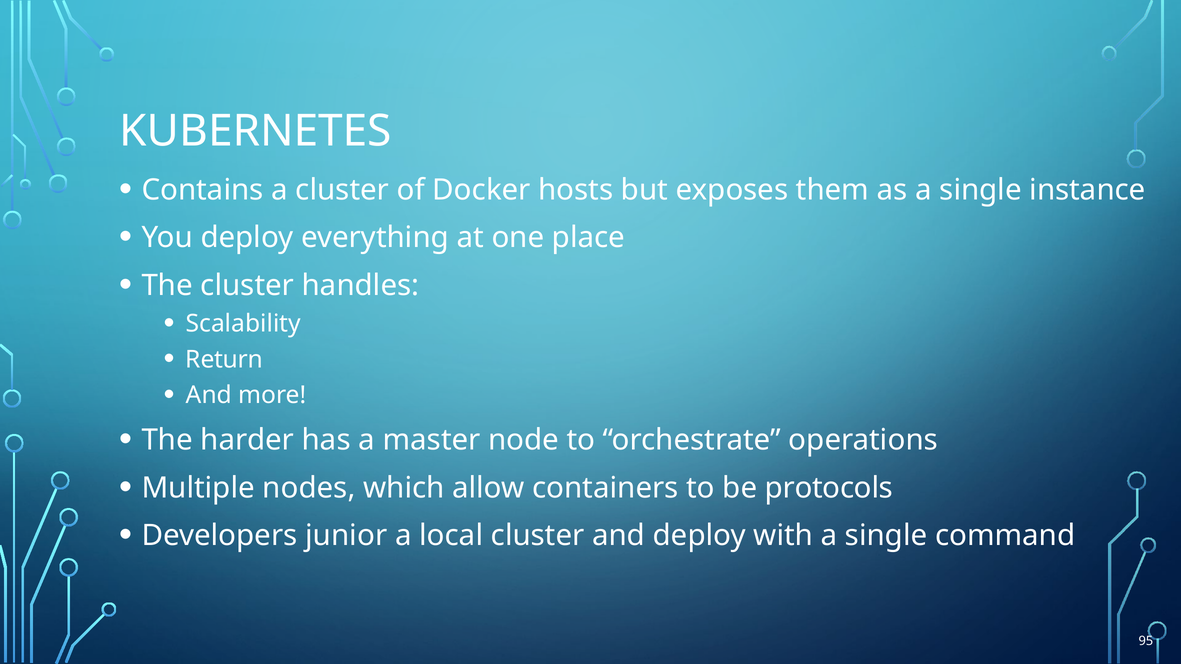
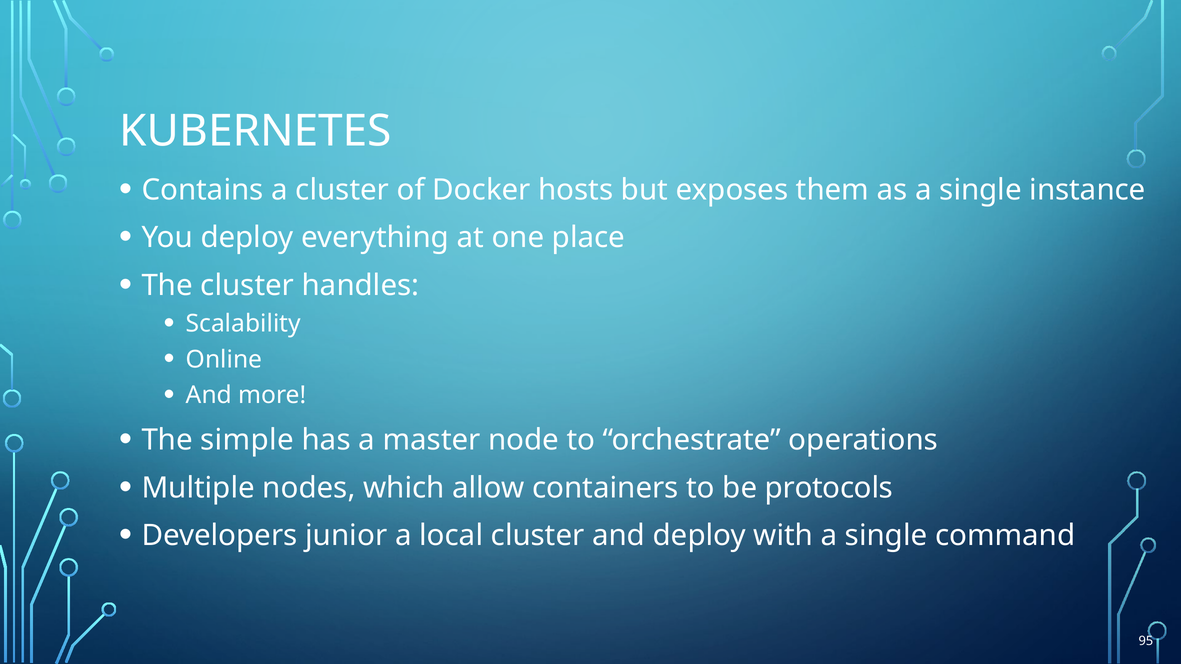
Return: Return -> Online (224, 360)
harder: harder -> simple (247, 440)
